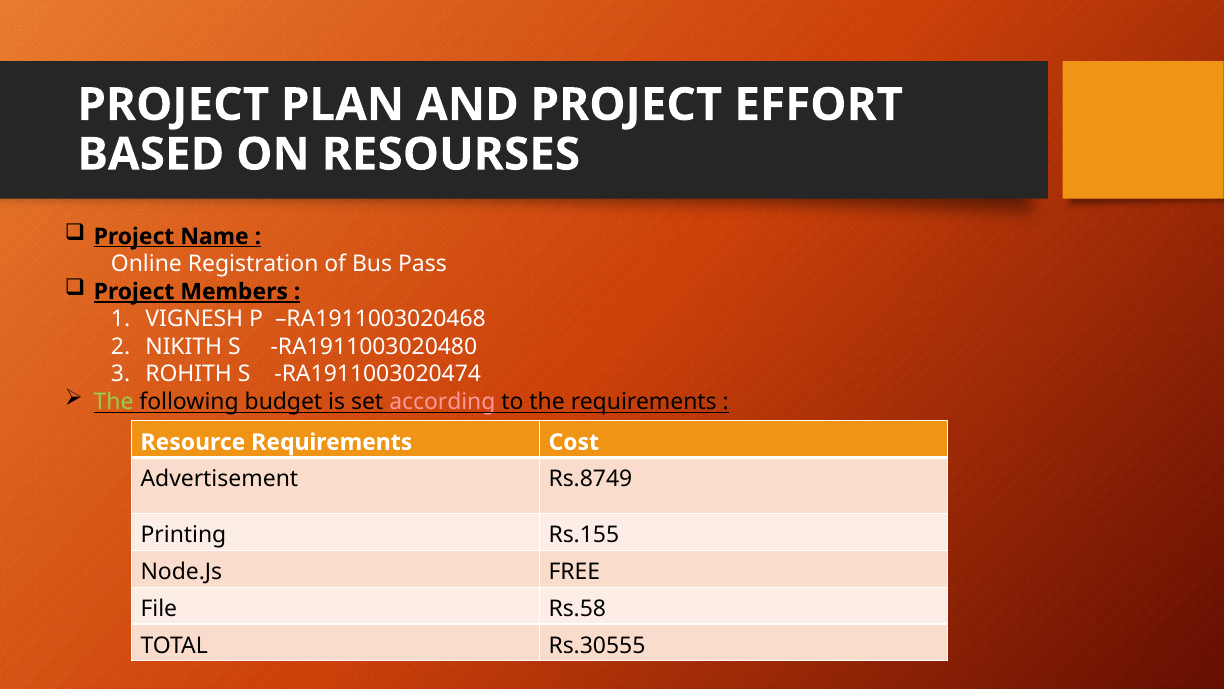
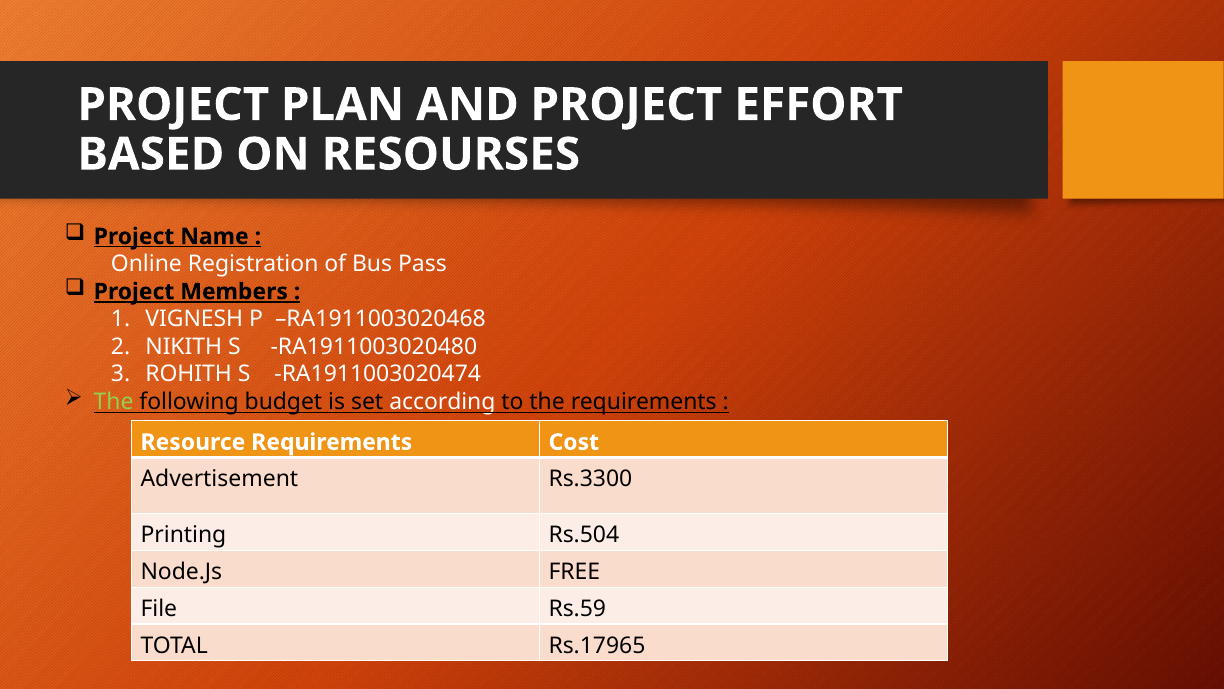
according colour: pink -> white (442, 402)
Rs.8749: Rs.8749 -> Rs.3300 (590, 479)
Rs.155: Rs.155 -> Rs.504 (584, 535)
Rs.58: Rs.58 -> Rs.59 (577, 608)
Rs.30555: Rs.30555 -> Rs.17965 (597, 645)
